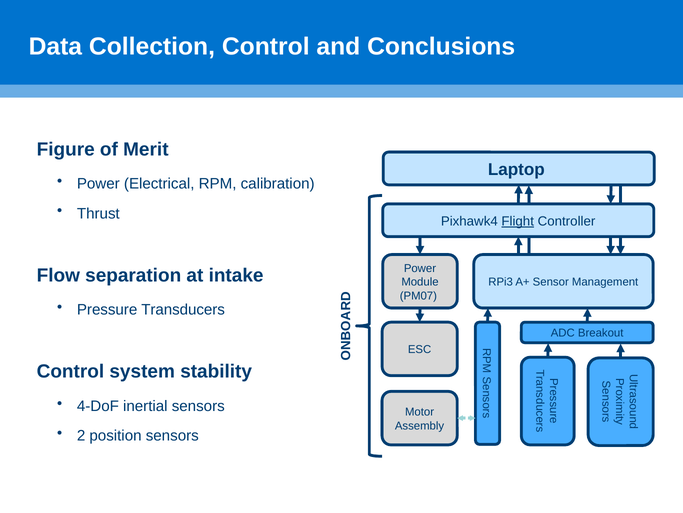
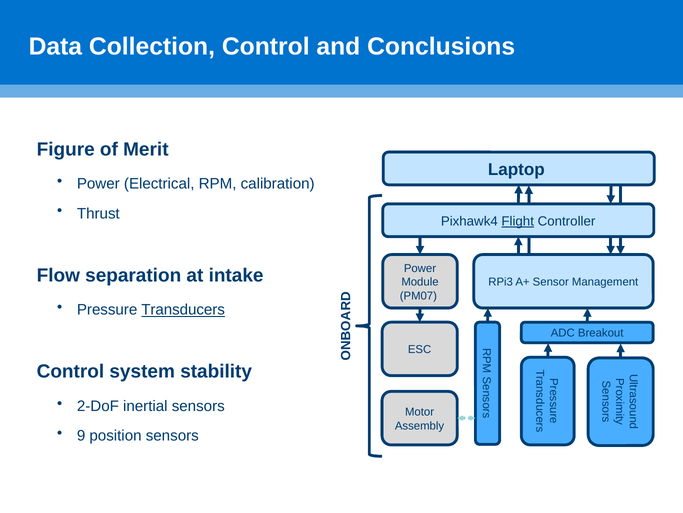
Transducers underline: none -> present (183, 309)
4-DoF: 4-DoF -> 2-DoF (98, 405)
2: 2 -> 9 (81, 435)
